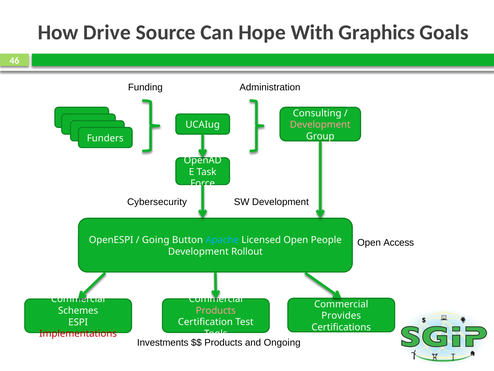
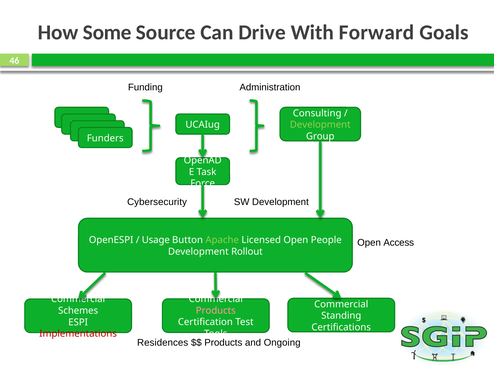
Drive: Drive -> Some (107, 32)
Hope: Hope -> Drive (262, 32)
Graphics: Graphics -> Forward (377, 32)
Development colour: pink -> light green (320, 125)
Going: Going -> Usage (156, 240)
Apache colour: light blue -> light green (222, 240)
Provides: Provides -> Standing (341, 315)
Investments: Investments -> Residences (163, 342)
